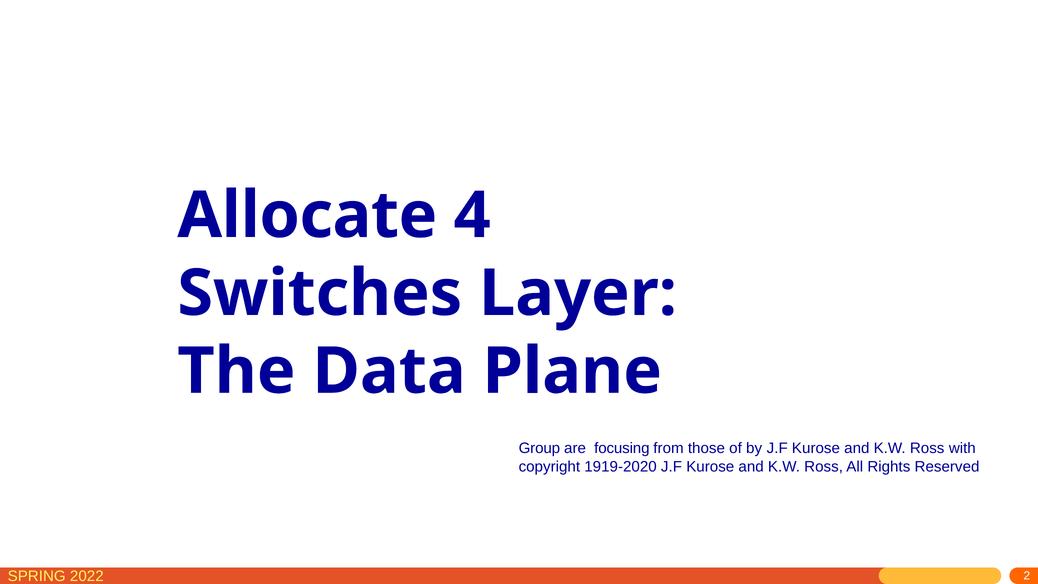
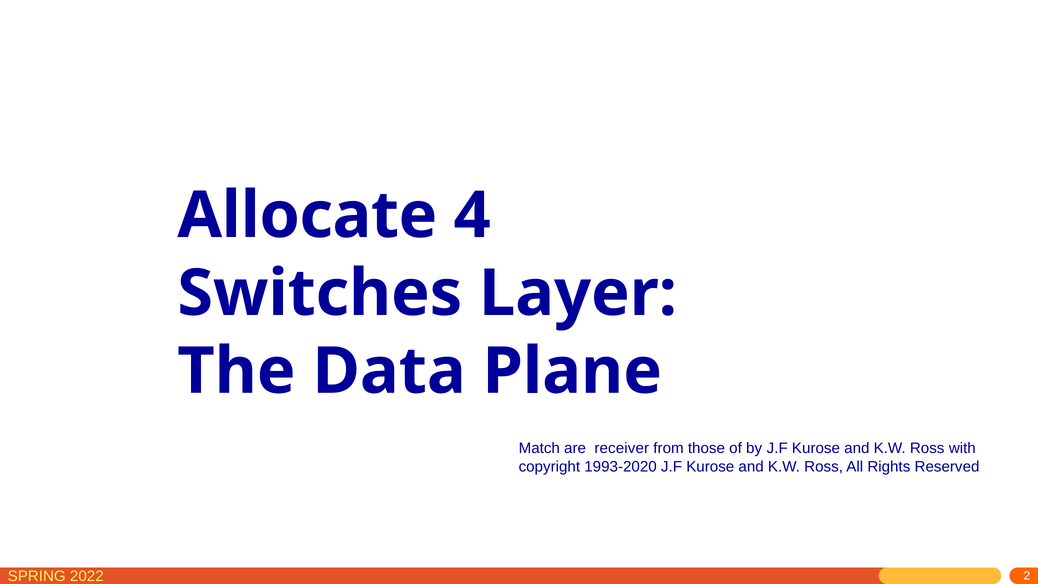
Group: Group -> Match (539, 448)
focusing: focusing -> receiver (622, 448)
1919-2020: 1919-2020 -> 1993-2020 (621, 467)
